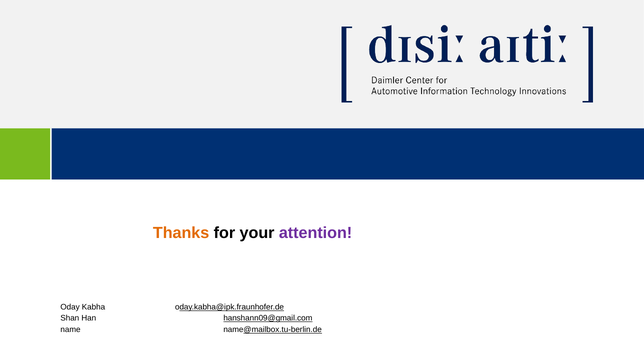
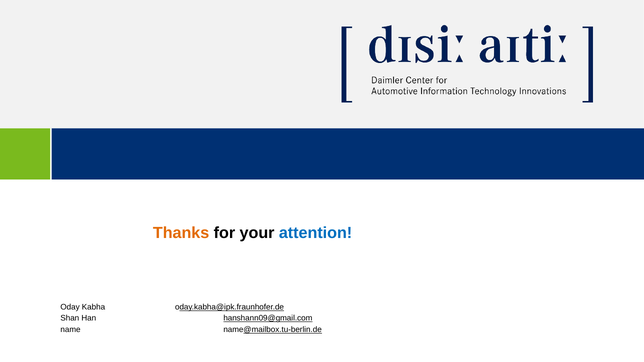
attention colour: purple -> blue (316, 233)
